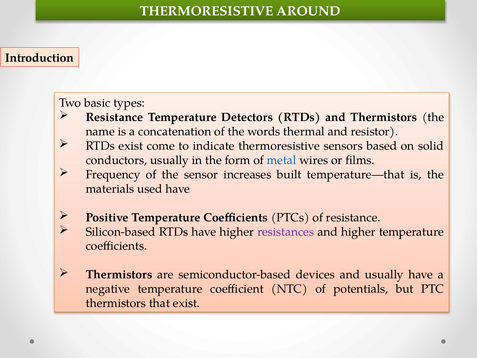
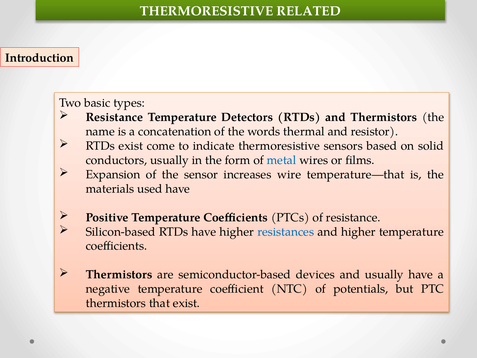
AROUND: AROUND -> RELATED (309, 11)
Frequency: Frequency -> Expansion (113, 174)
built: built -> wire (289, 174)
resistances colour: purple -> blue (286, 232)
